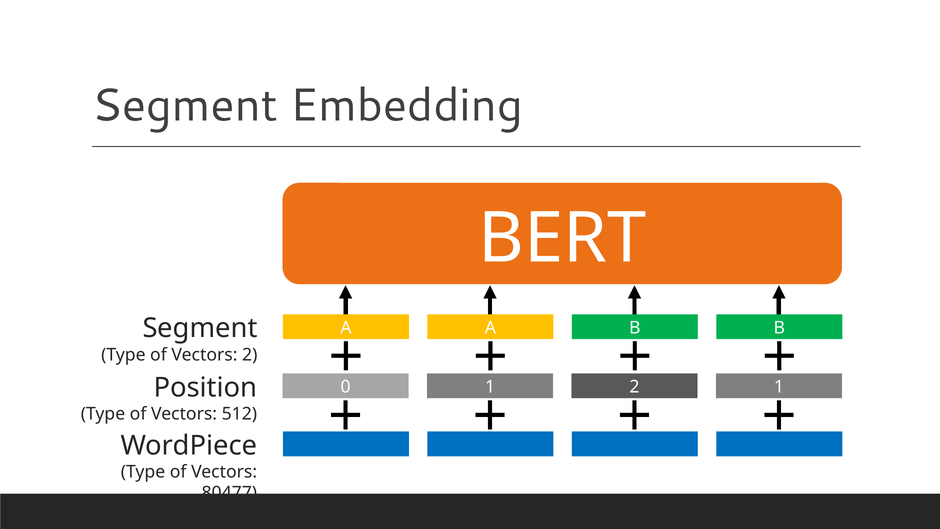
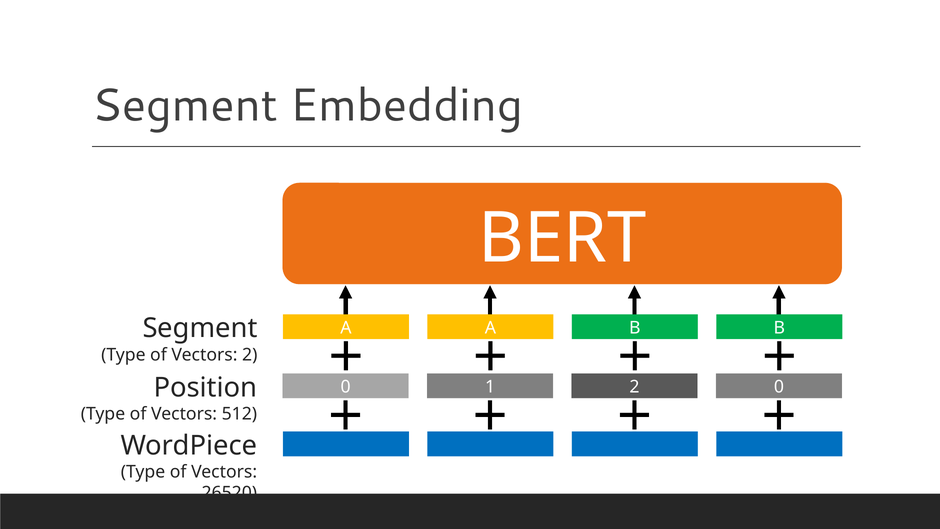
2 1: 1 -> 0 (779, 387)
80477: 80477 -> 26520 (229, 493)
